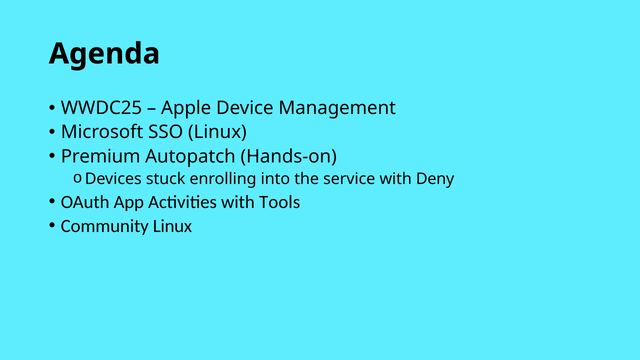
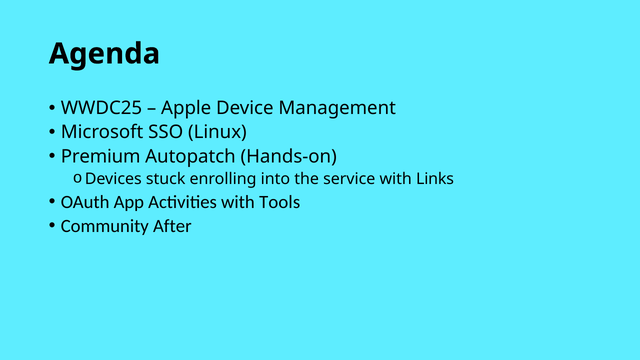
Deny: Deny -> Links (435, 179)
Community Linux: Linux -> After (172, 226)
